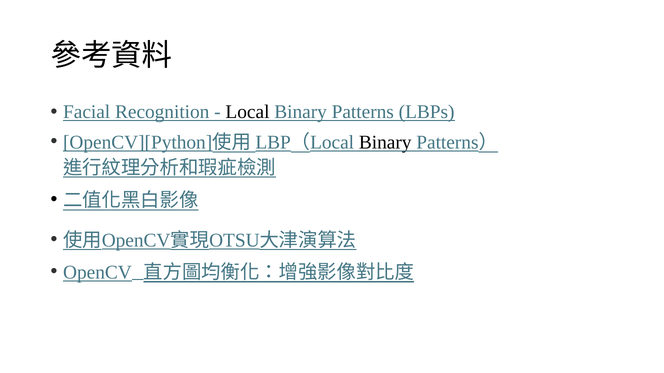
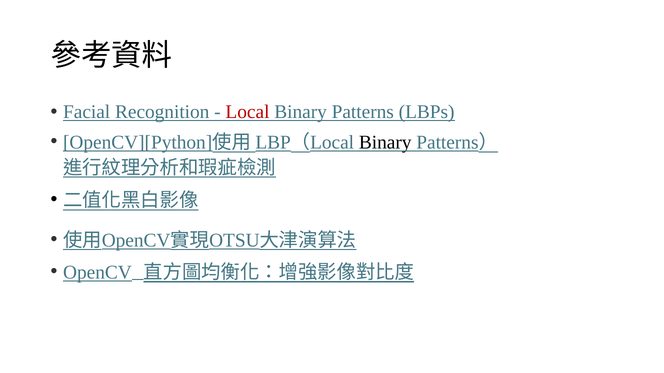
Local colour: black -> red (247, 112)
